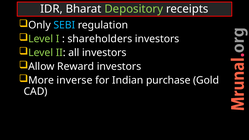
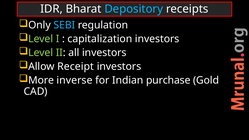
Depository colour: light green -> light blue (134, 9)
shareholders: shareholders -> capitalization (100, 39)
Reward: Reward -> Receipt (76, 67)
